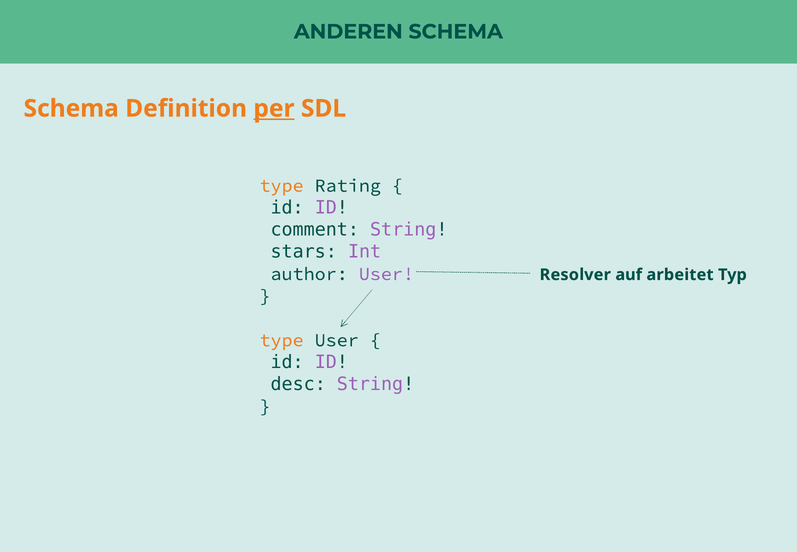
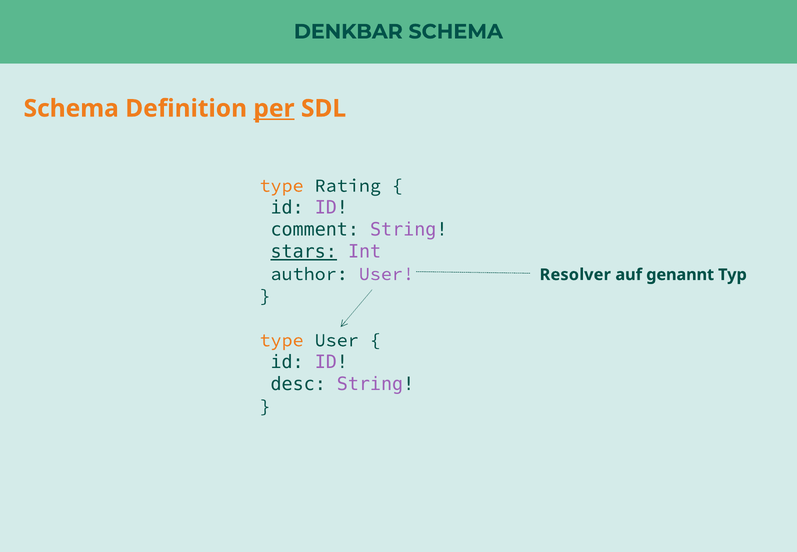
ANDEREN: ANDEREN -> DENKBAR (348, 32)
stars underline: none -> present (304, 252)
arbeitet: arbeitet -> genannt (680, 275)
